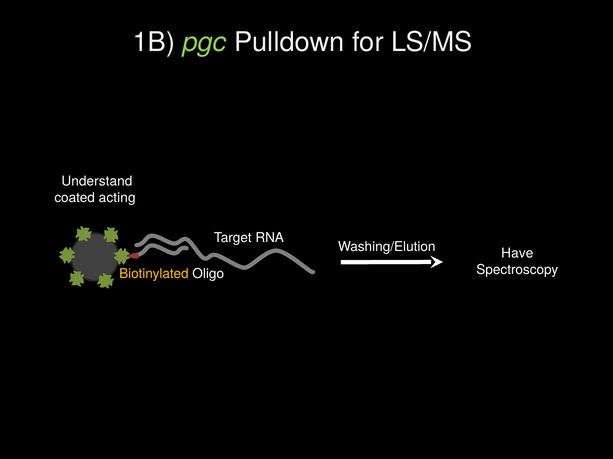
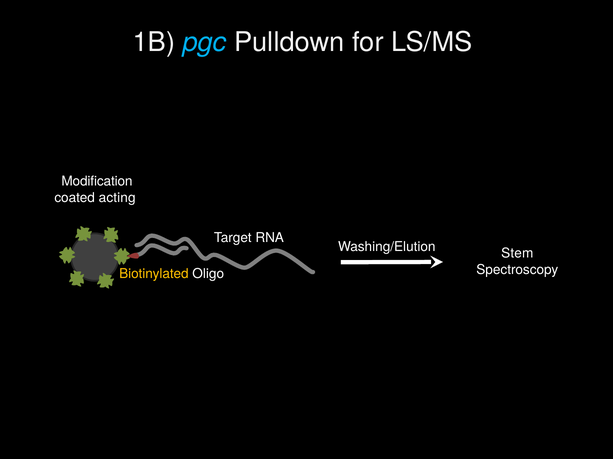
pgc colour: light green -> light blue (205, 43)
Understand: Understand -> Modification (97, 182)
Have: Have -> Stem (517, 254)
